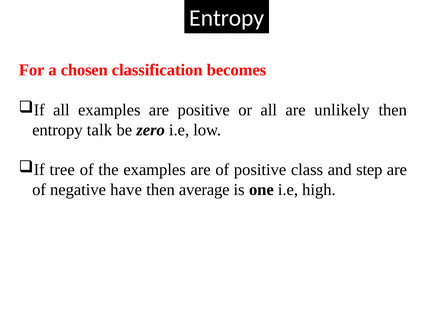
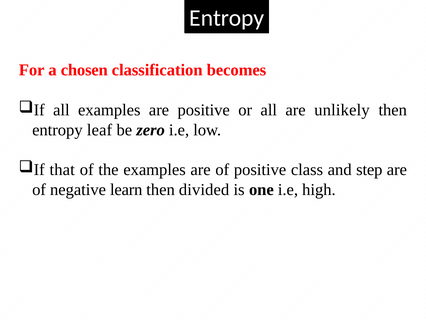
talk: talk -> leaf (99, 130)
tree: tree -> that (62, 169)
have: have -> learn (126, 189)
average: average -> divided (204, 189)
